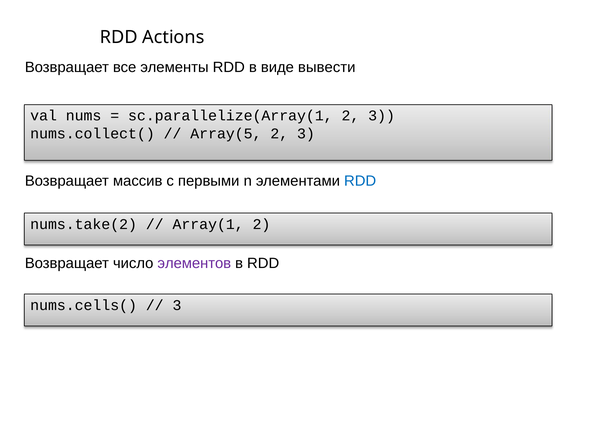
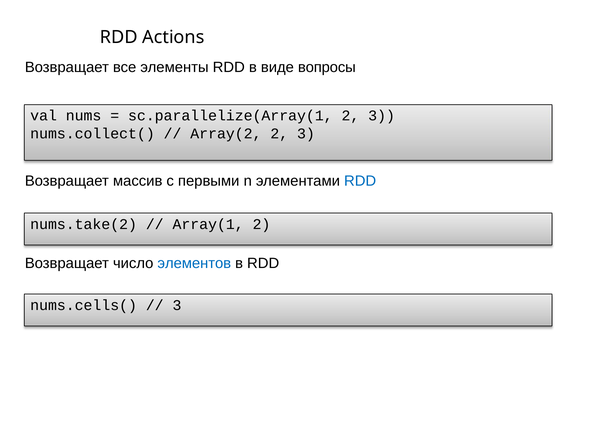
вывести: вывести -> вопросы (327, 67)
Array(5: Array(5 -> Array(2 (226, 133)
элементов colour: purple -> blue (194, 263)
